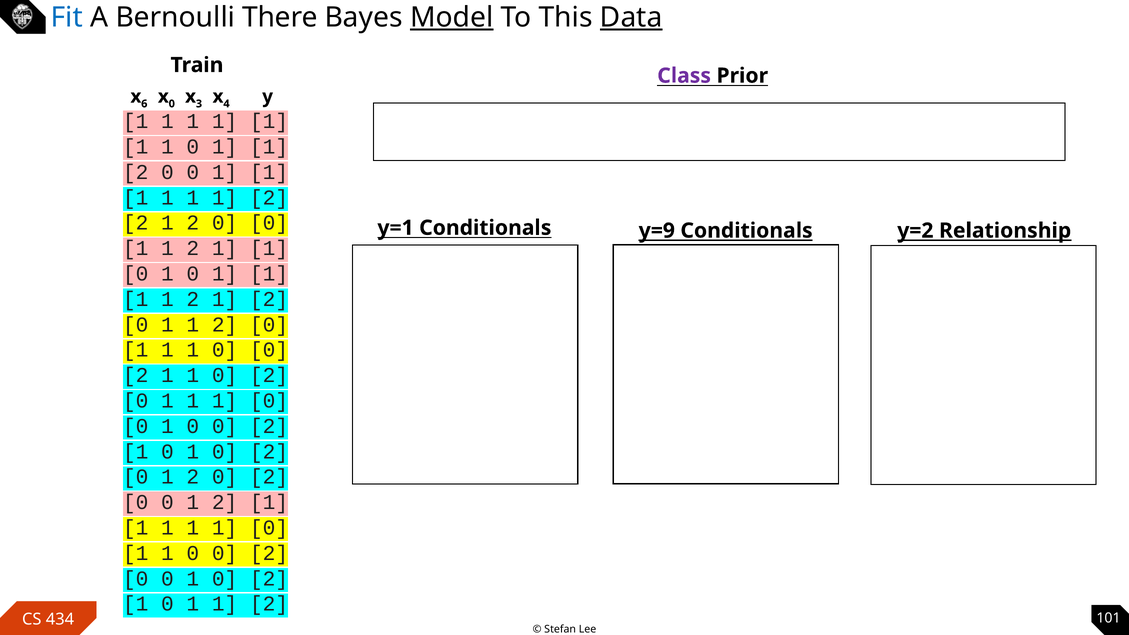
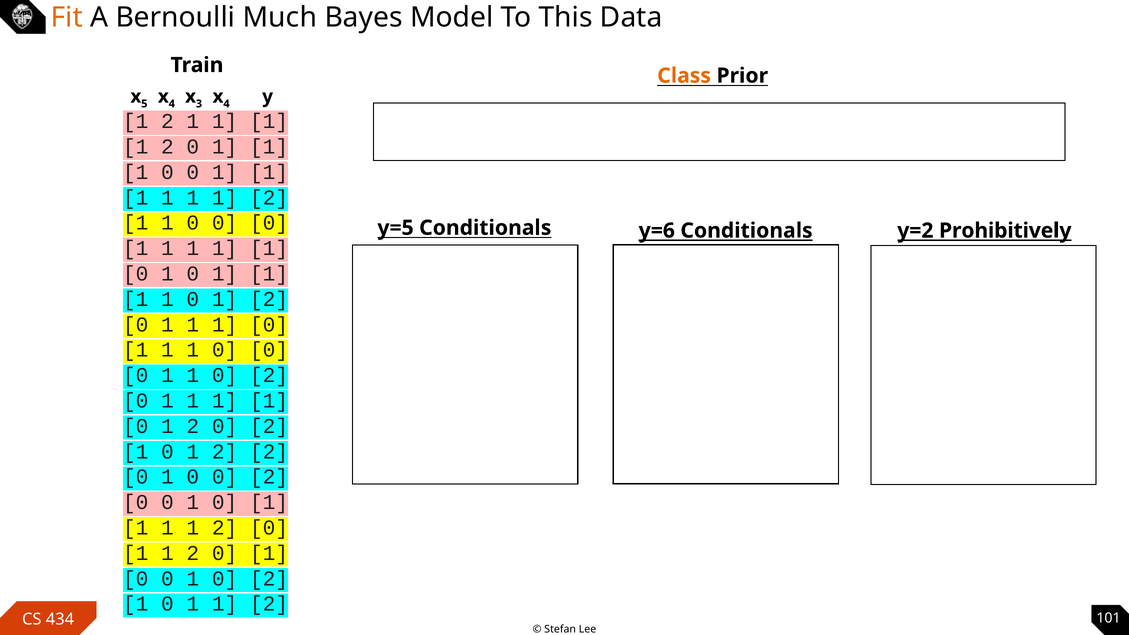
Fit colour: blue -> orange (67, 17)
There: There -> Much (280, 17)
Model underline: present -> none (452, 17)
Data underline: present -> none (631, 17)
Class colour: purple -> orange (684, 76)
6: 6 -> 5 (144, 104)
0: 0 -> 4 (172, 104)
1: 1 -> 2 (167, 121)
1: 1 -> 2 (167, 147)
2: 2 -> 1 (136, 172)
2: 2 -> 1 (136, 223)
2: 2 -> 0 (193, 223)
y=1: y=1 -> y=5 (396, 228)
y=9: y=9 -> y=6 (657, 231)
Relationship: Relationship -> Prohibitively (1005, 231)
2: 2 -> 1 (193, 248)
2: 2 -> 0 (193, 299)
2: 2 -> 1 (225, 325)
2: 2 -> 0 (136, 375)
0: 0 -> 1 (269, 401)
0: 0 -> 2 (193, 426)
0: 0 -> 2 (225, 452)
2: 2 -> 0 (193, 477)
2: 2 -> 0 (225, 502)
1: 1 -> 2 (225, 528)
0: 0 -> 2 (193, 553)
2: 2 -> 1 (269, 553)
